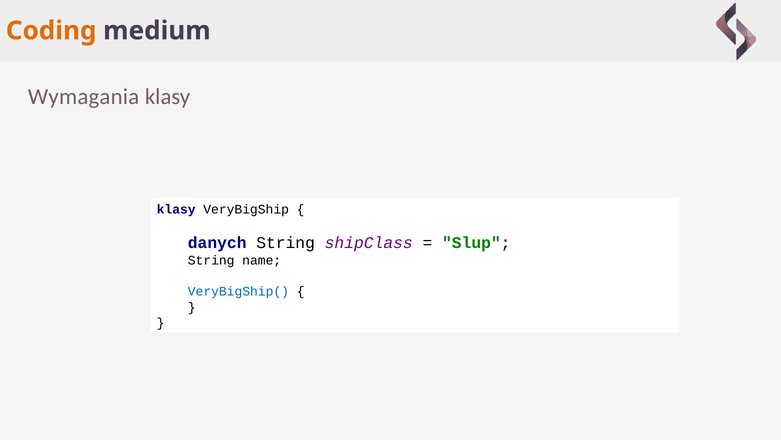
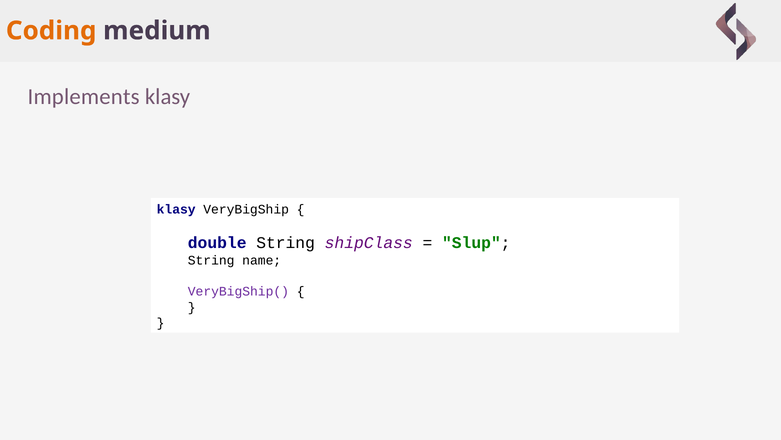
Wymagania: Wymagania -> Implements (84, 96)
danych: danych -> double (217, 243)
VeryBigShip( colour: blue -> purple (238, 291)
